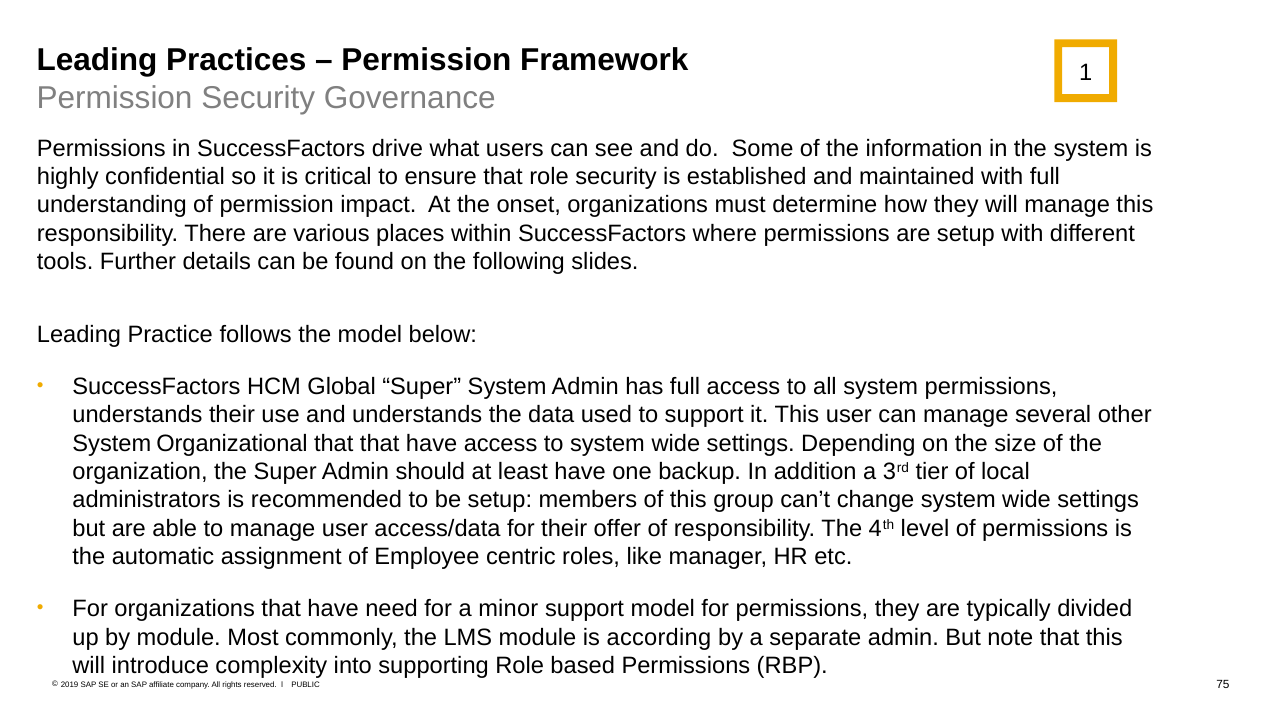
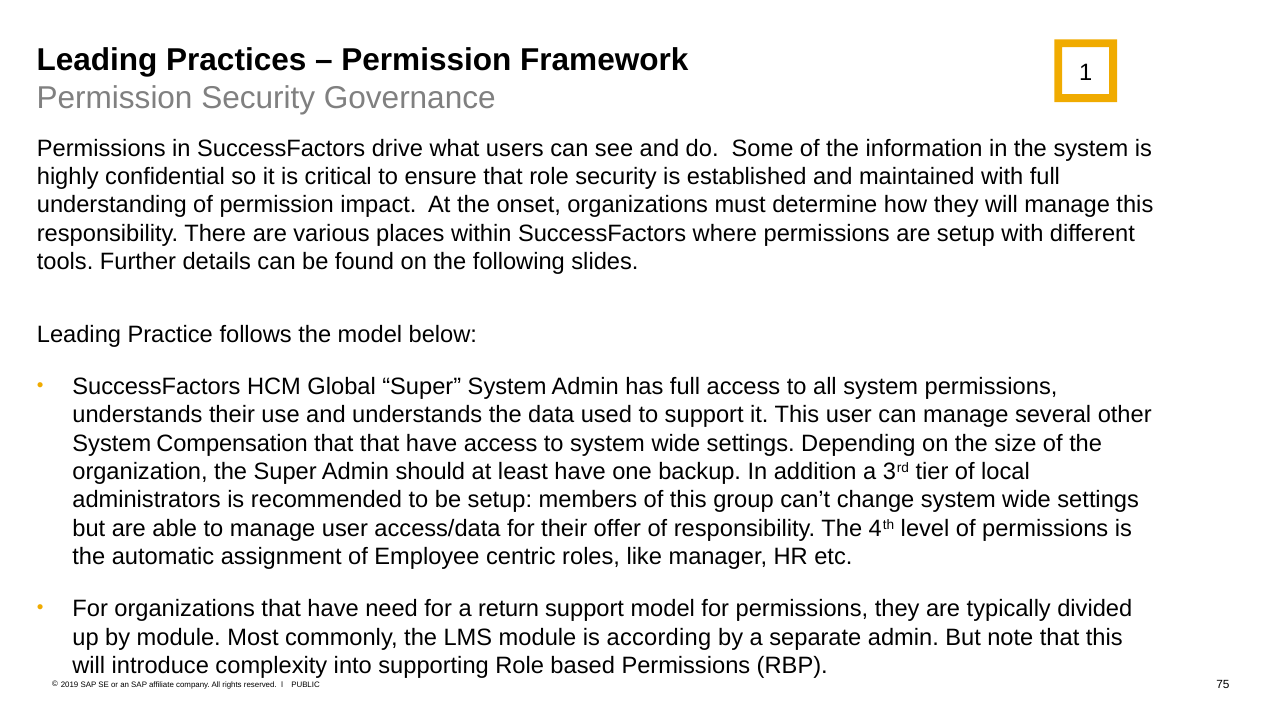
Organizational: Organizational -> Compensation (232, 443)
minor: minor -> return (509, 609)
